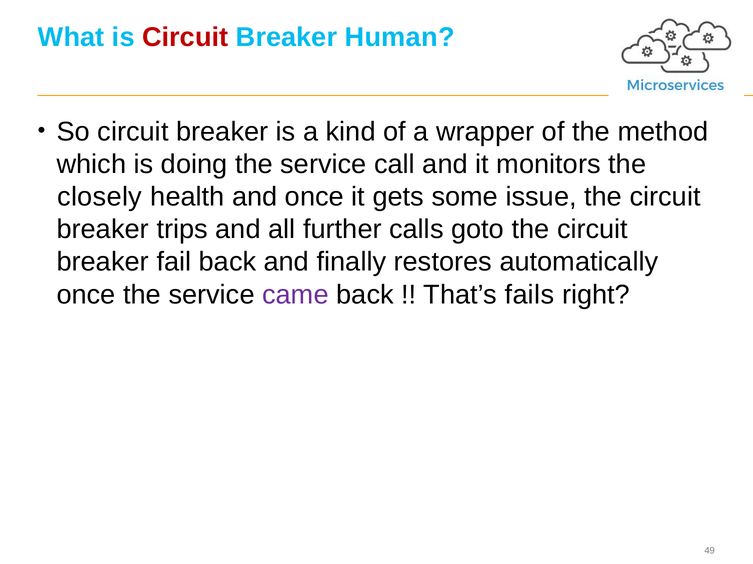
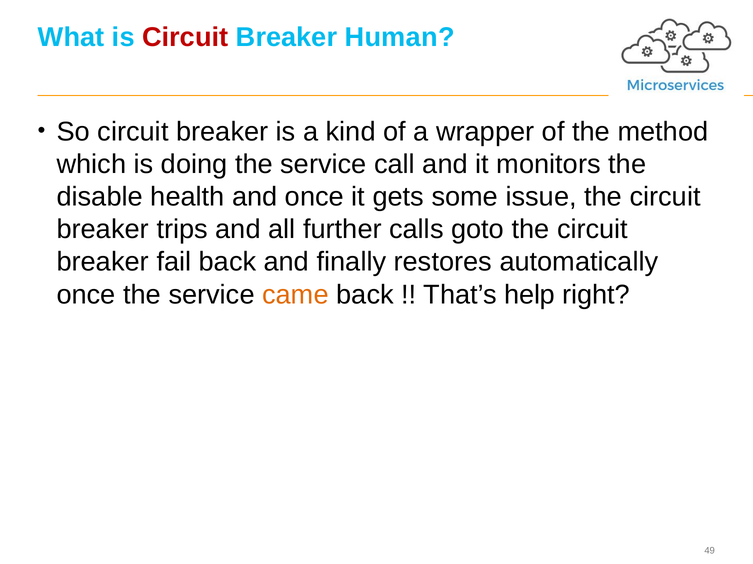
closely: closely -> disable (100, 197)
came colour: purple -> orange (296, 295)
fails: fails -> help (530, 295)
